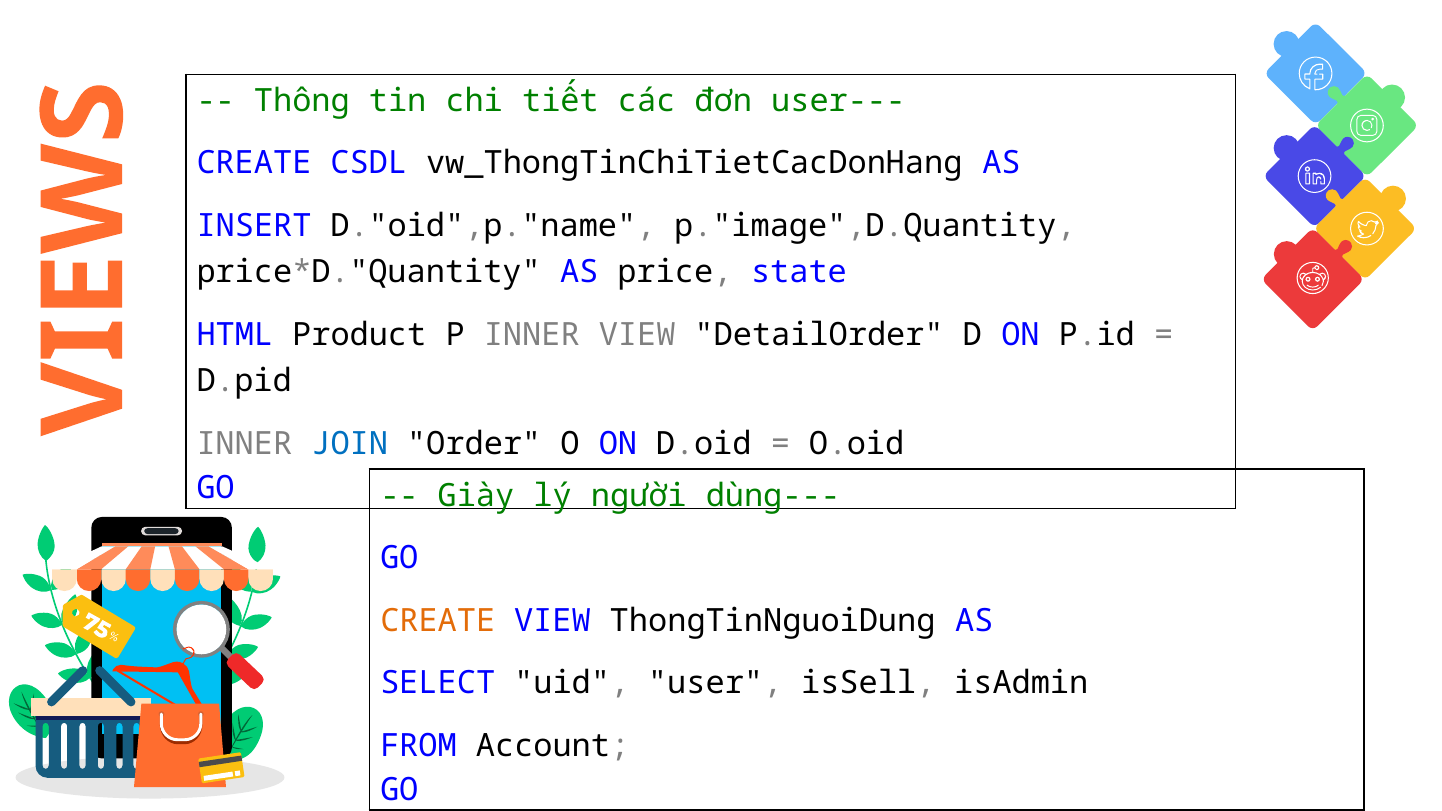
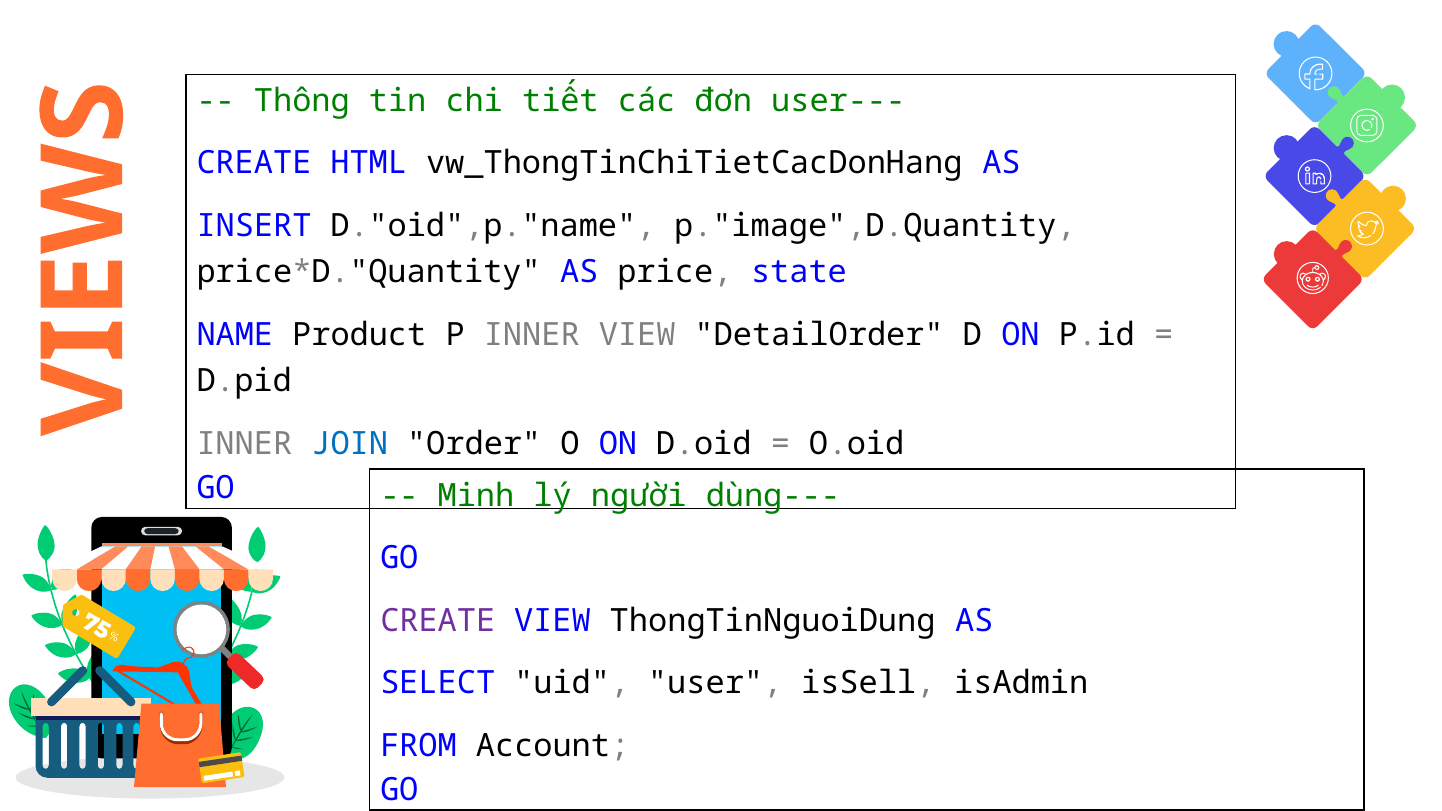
CSDL: CSDL -> HTML (369, 163)
HTML: HTML -> NAME (235, 335)
Giày: Giày -> Minh (476, 496)
CREATE colour: orange -> purple (438, 621)
